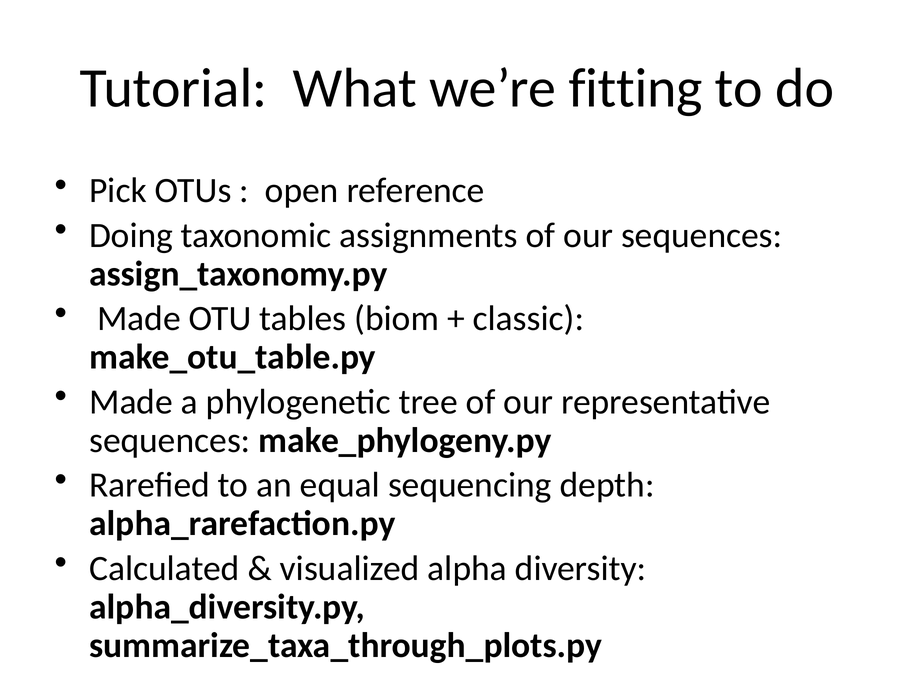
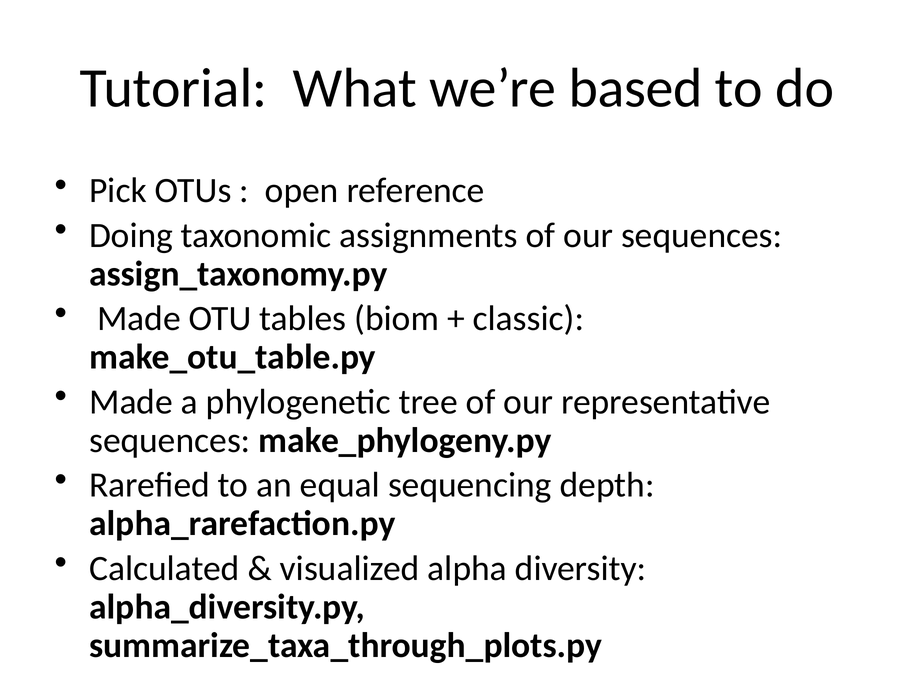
fitting: fitting -> based (636, 89)
